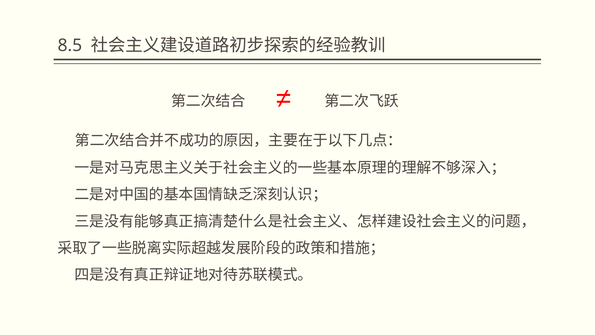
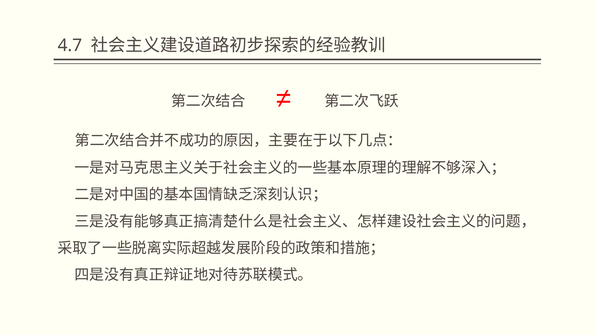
8.5: 8.5 -> 4.7 (70, 46)
